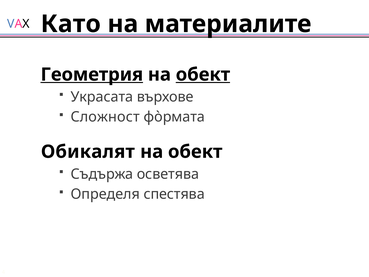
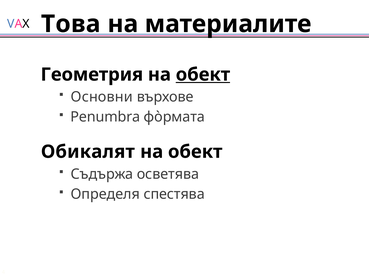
Като: Като -> Това (71, 24)
Геометрия underline: present -> none (92, 74)
Украсата: Украсата -> Основни (102, 97)
Сложност: Сложност -> Penumbra (105, 117)
